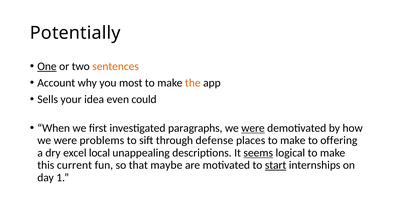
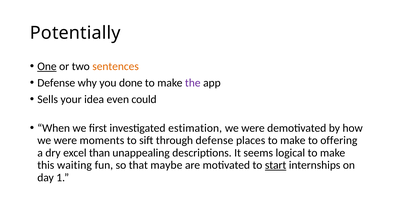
Account: Account -> Defense (56, 83)
most: most -> done (131, 83)
the colour: orange -> purple (193, 83)
paragraphs: paragraphs -> estimation (195, 128)
were underline: present -> none (253, 128)
problems: problems -> moments (102, 140)
local: local -> than (100, 153)
seems underline: present -> none (258, 153)
current: current -> waiting (74, 165)
